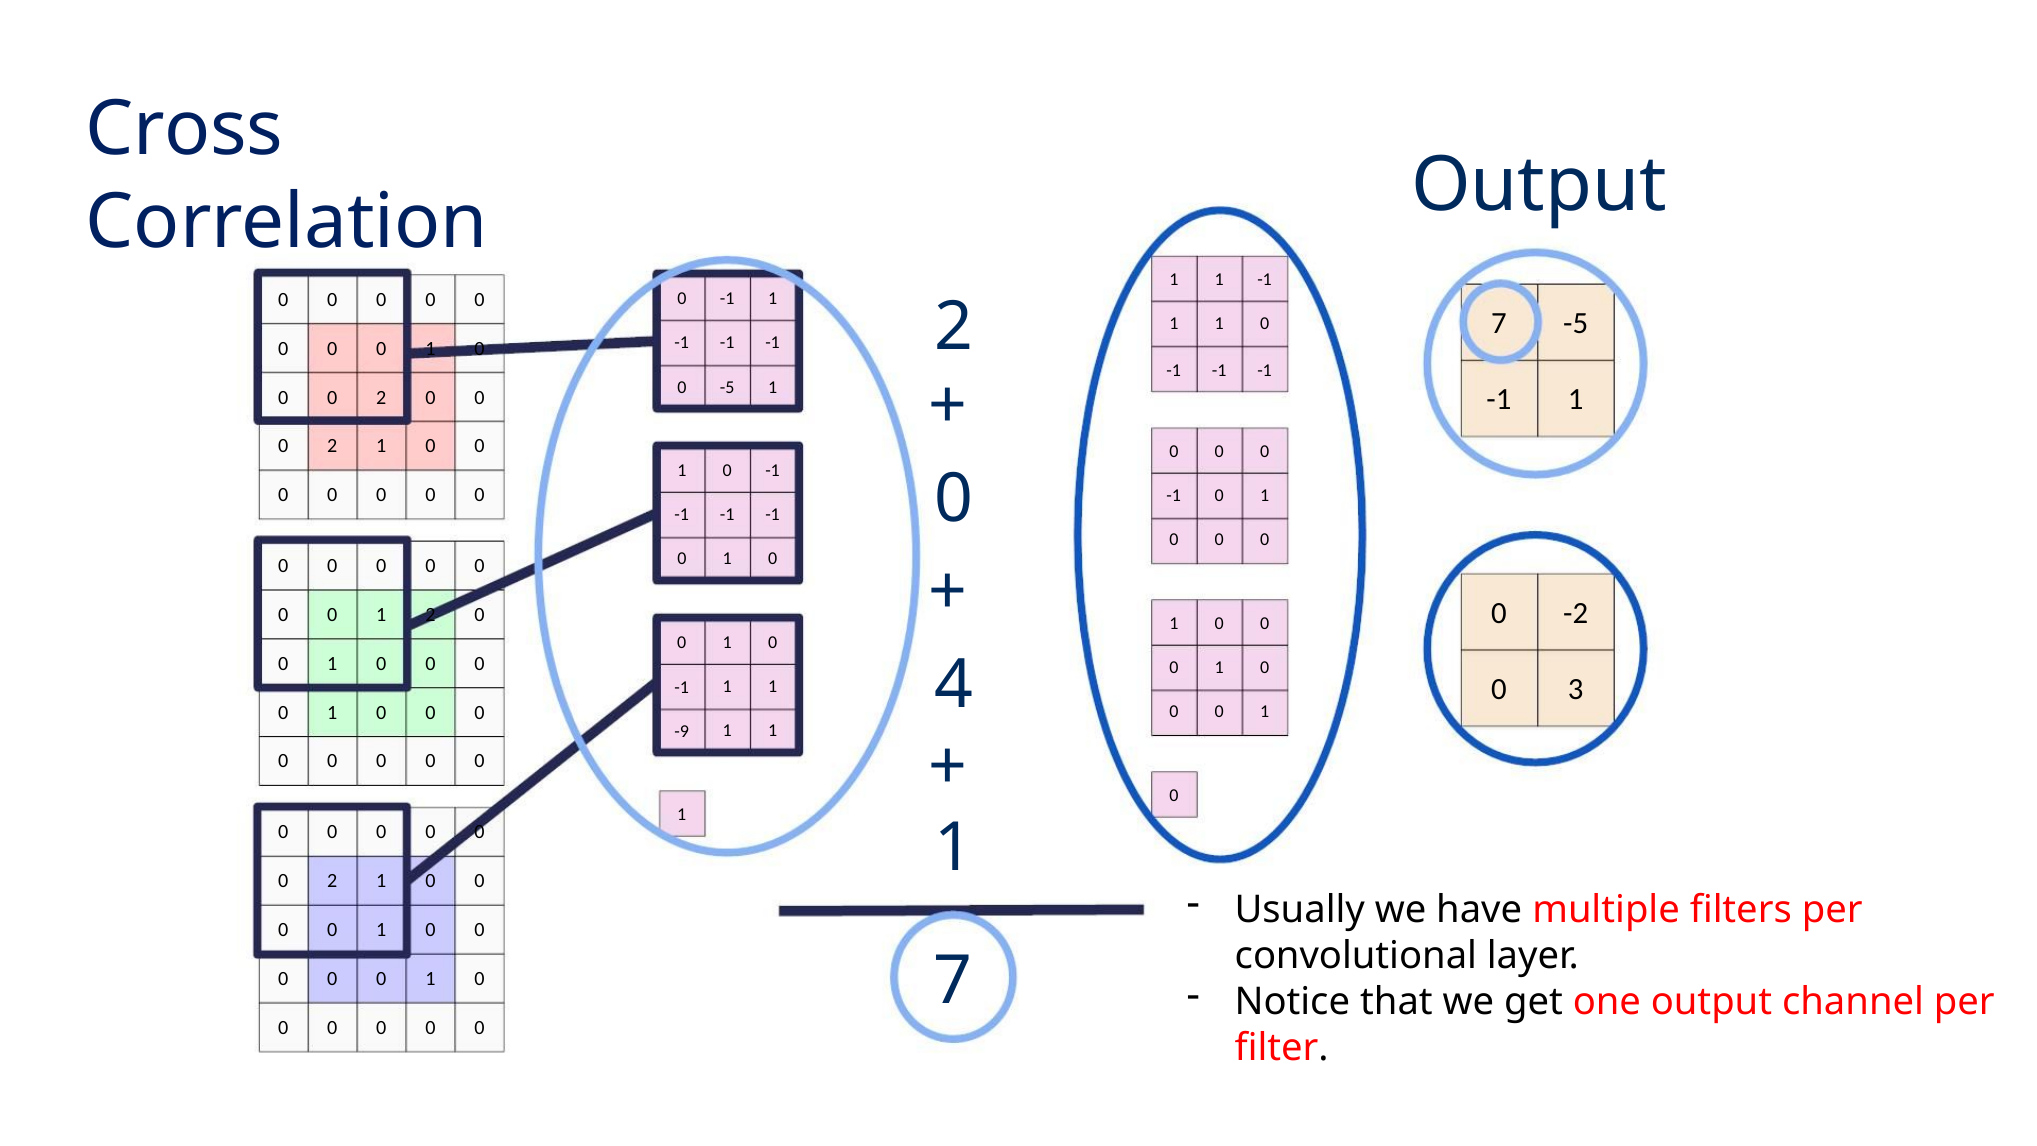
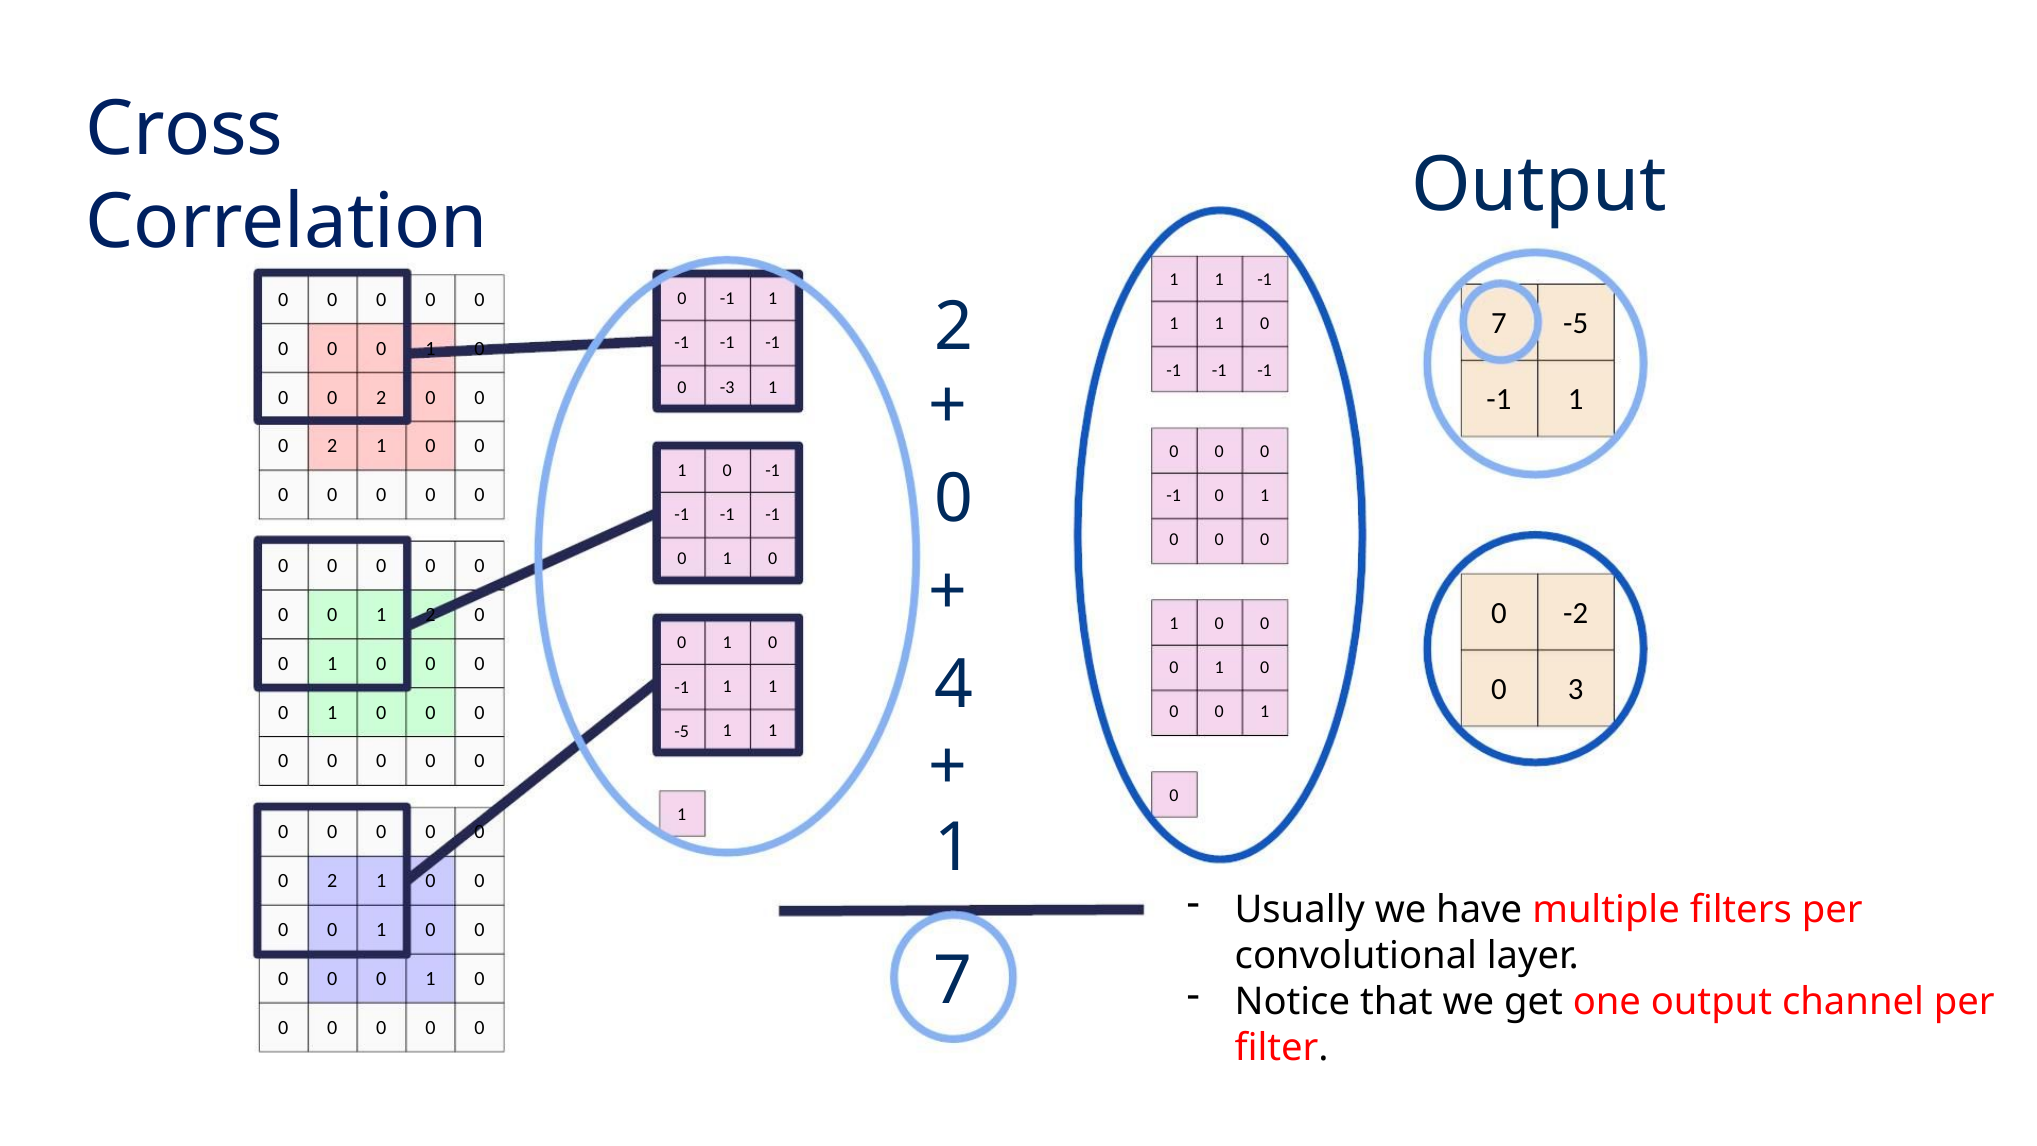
-5: -5 -> -3 (727, 387)
-9: -9 -> -5 (682, 732)
